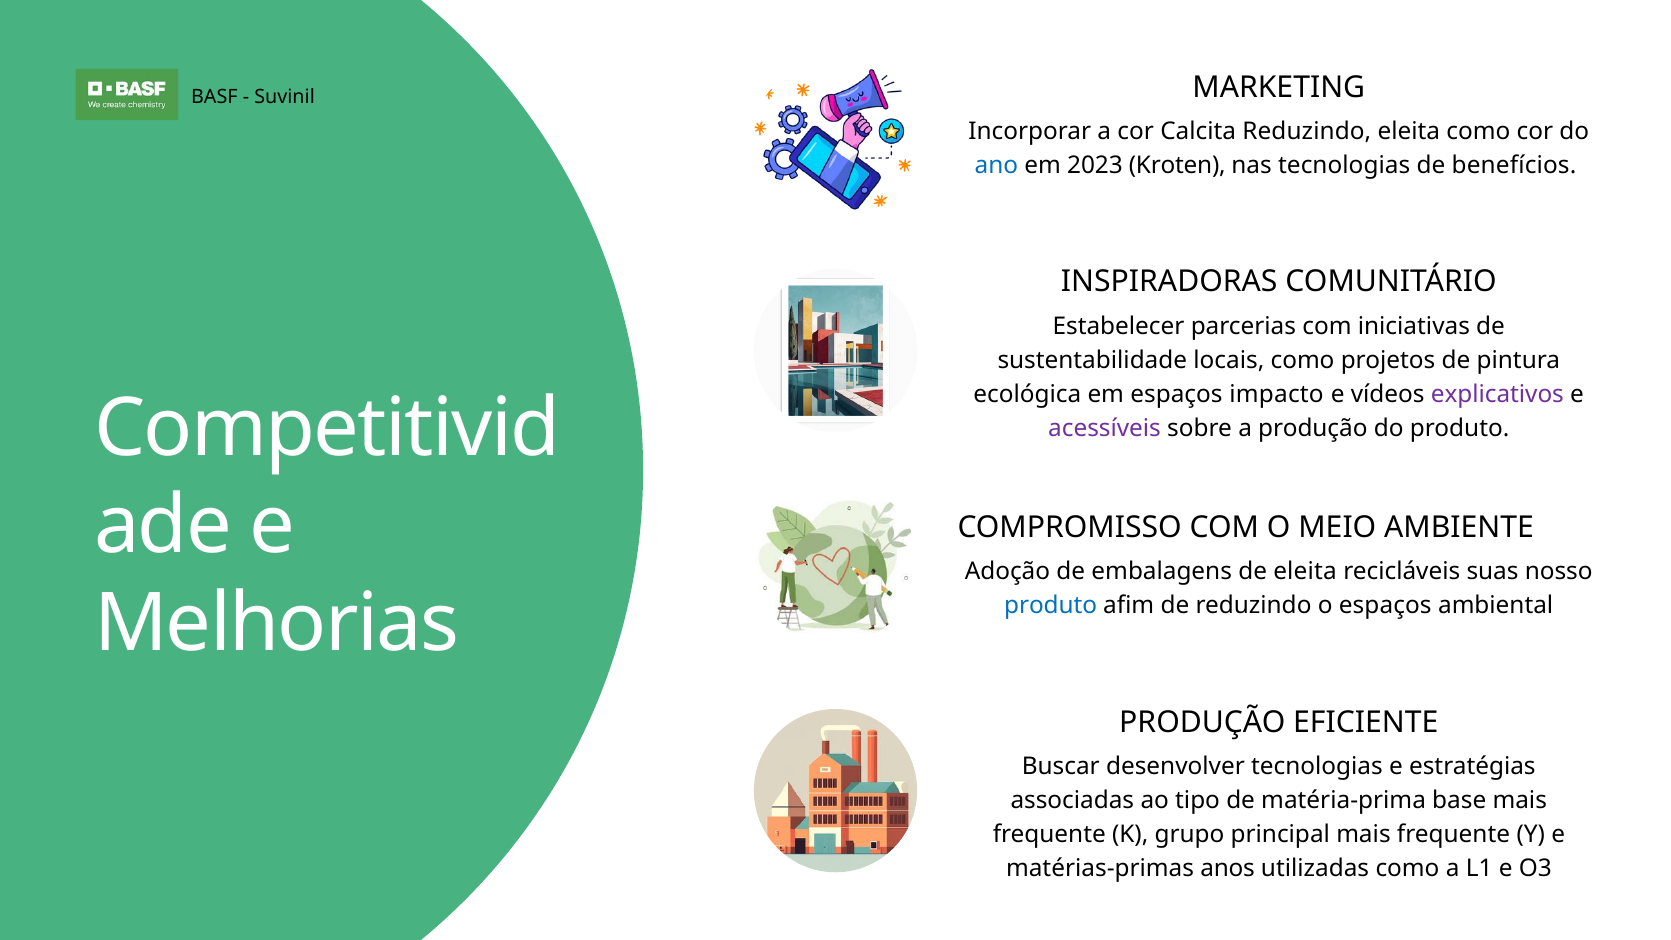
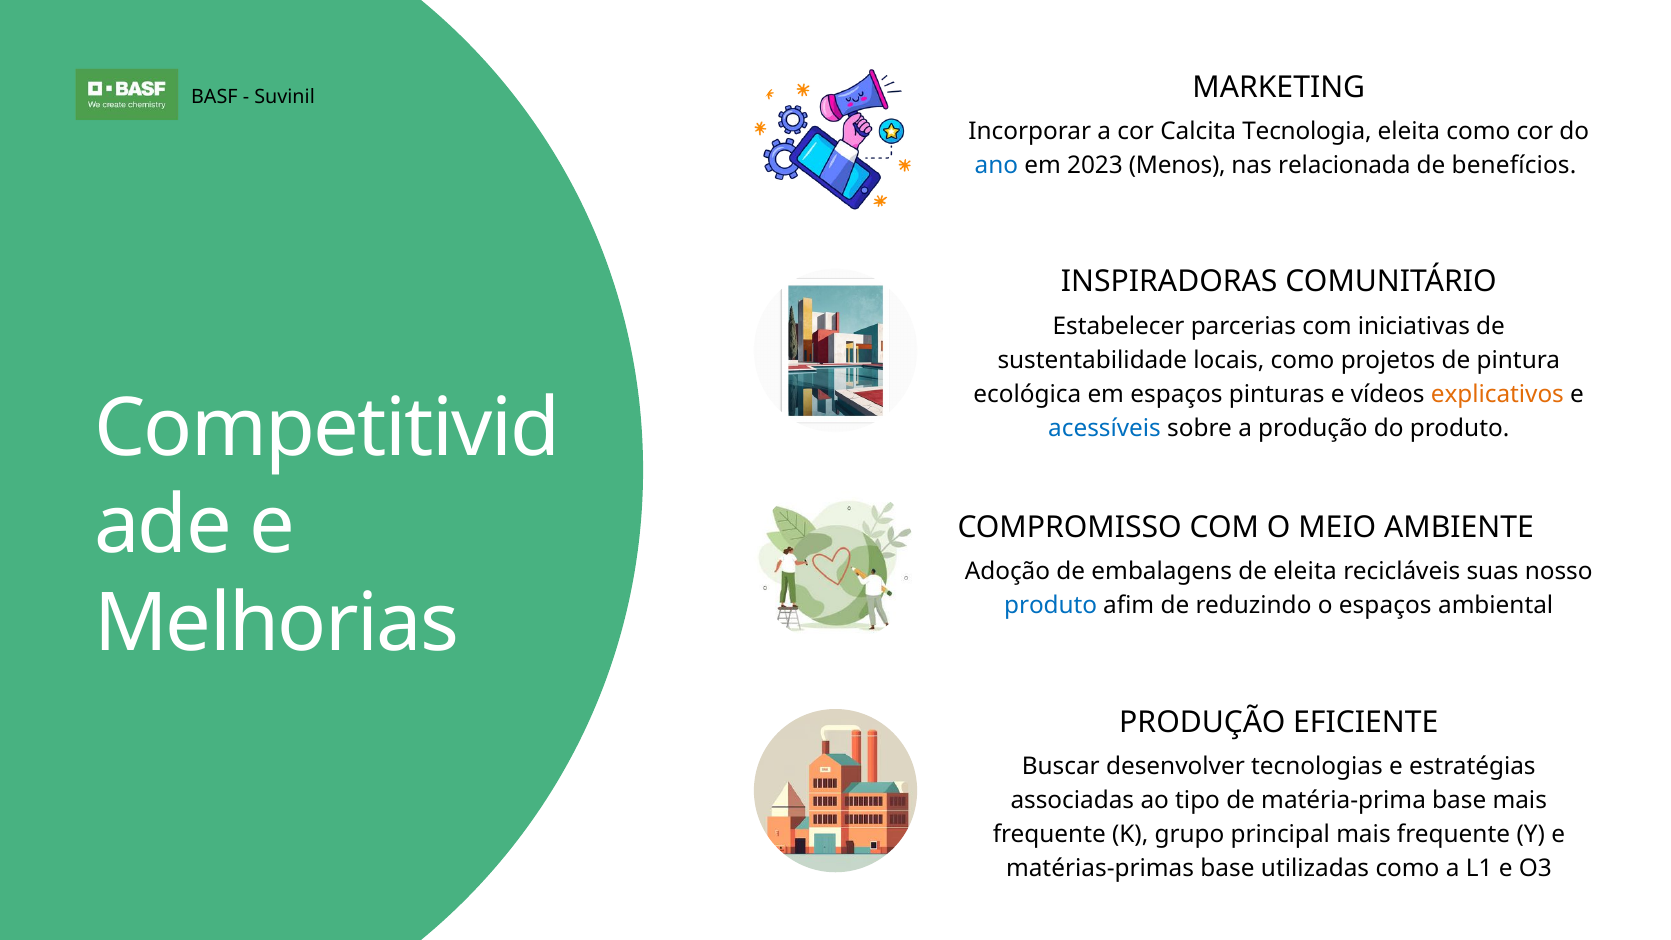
Calcita Reduzindo: Reduzindo -> Tecnologia (1307, 131)
Kroten: Kroten -> Menos (1177, 166)
nas tecnologias: tecnologias -> relacionada (1344, 166)
impacto: impacto -> pinturas (1277, 394)
explicativos colour: purple -> orange (1497, 394)
acessíveis colour: purple -> blue (1105, 428)
matérias-primas anos: anos -> base (1227, 869)
